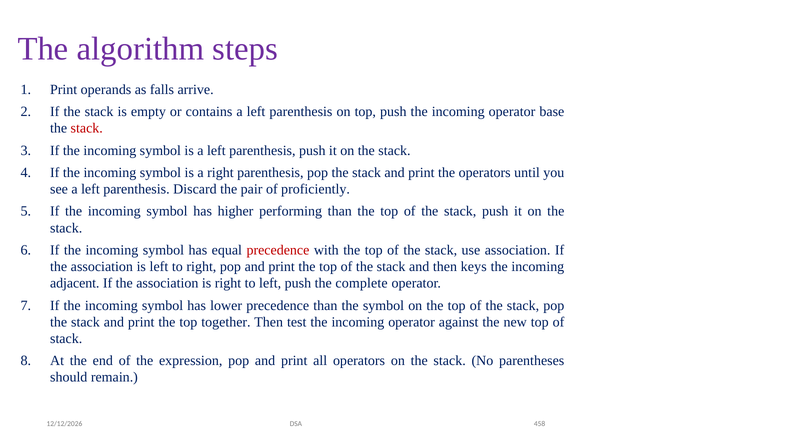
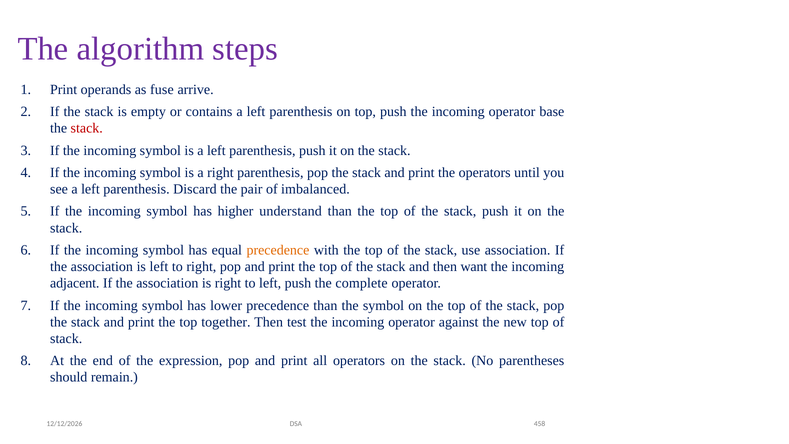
falls: falls -> fuse (162, 90)
proficiently: proficiently -> imbalanced (315, 189)
performing: performing -> understand (291, 211)
precedence colour: red -> orange (278, 250)
keys: keys -> want (474, 267)
